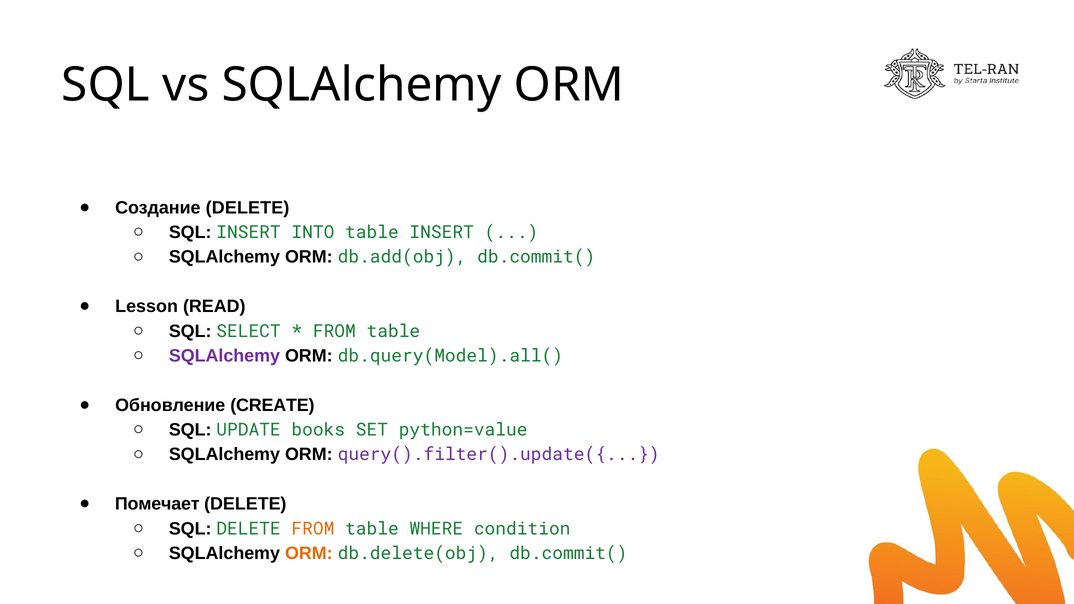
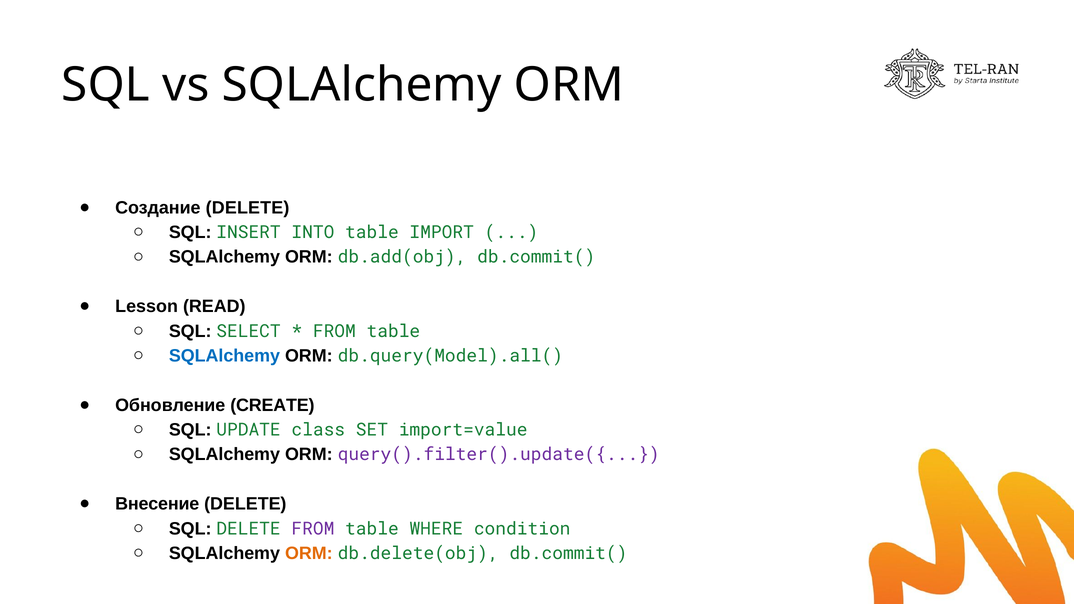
table INSERT: INSERT -> IMPORT (442, 232)
SQLAlchemy colour: purple -> blue (224, 356)
books: books -> class (318, 430)
python=value: python=value -> import=value (463, 430)
Помечает: Помечает -> Внесение (157, 504)
FROM colour: orange -> purple (313, 529)
